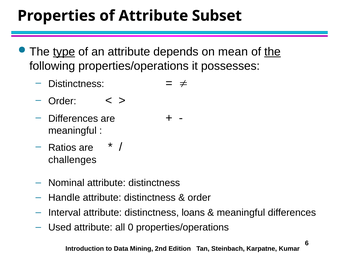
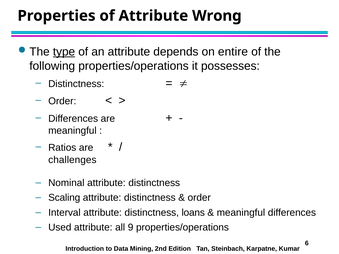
Subset: Subset -> Wrong (217, 16)
mean: mean -> entire (233, 52)
the underline: present -> none (272, 52)
Handle: Handle -> Scaling (64, 198)
0: 0 -> 9 (131, 228)
